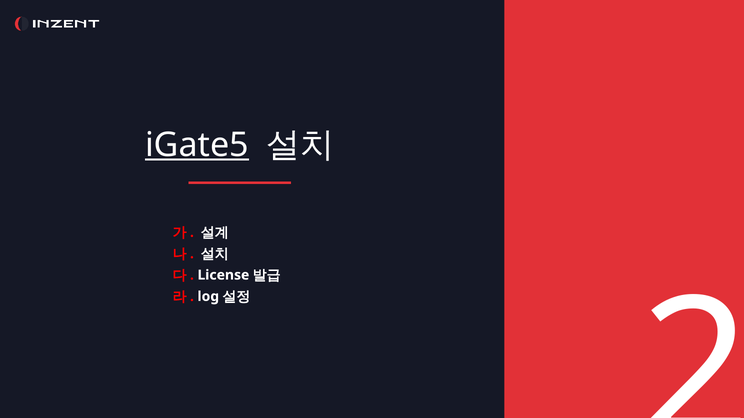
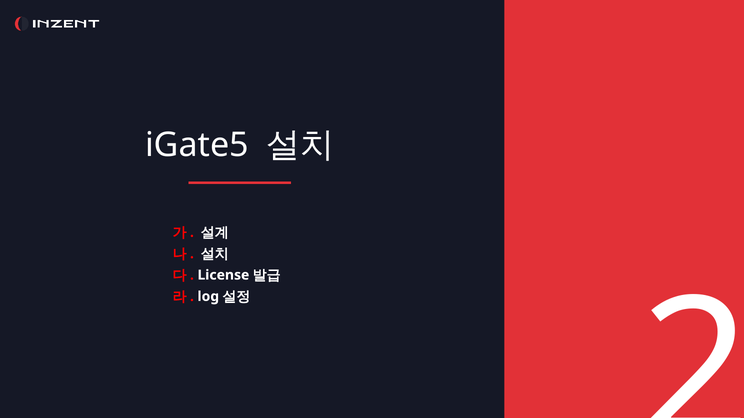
iGate5 underline: present -> none (197, 145)
